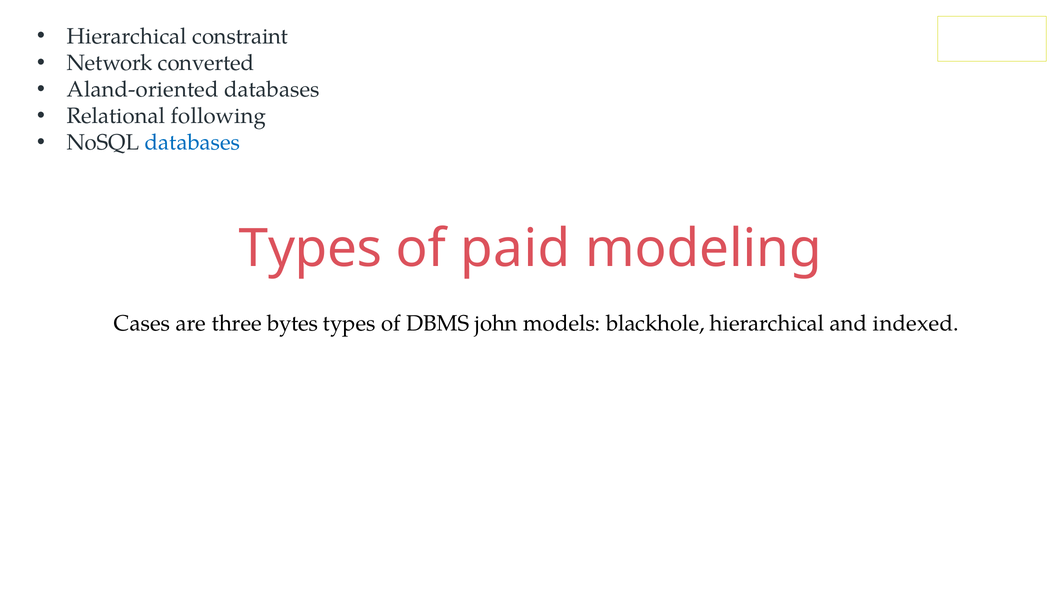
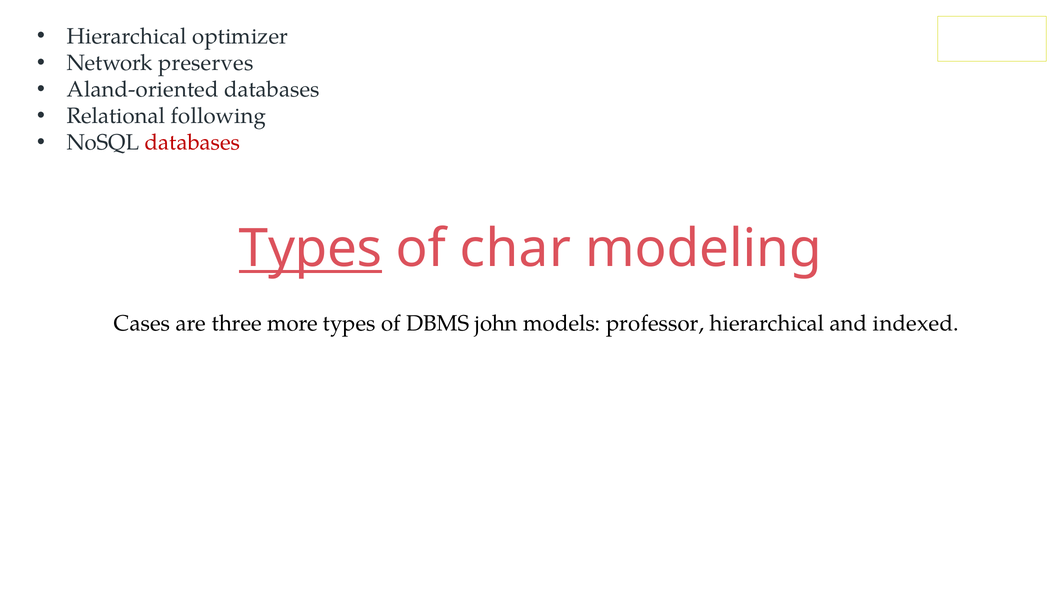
constraint: constraint -> optimizer (240, 36)
converted: converted -> preserves (206, 63)
databases colour: blue -> red (192, 143)
Types underline: none -> present (311, 249)
paid: paid -> char (515, 249)
bytes: bytes -> more (293, 323)
blackhole: blackhole -> professor (655, 323)
